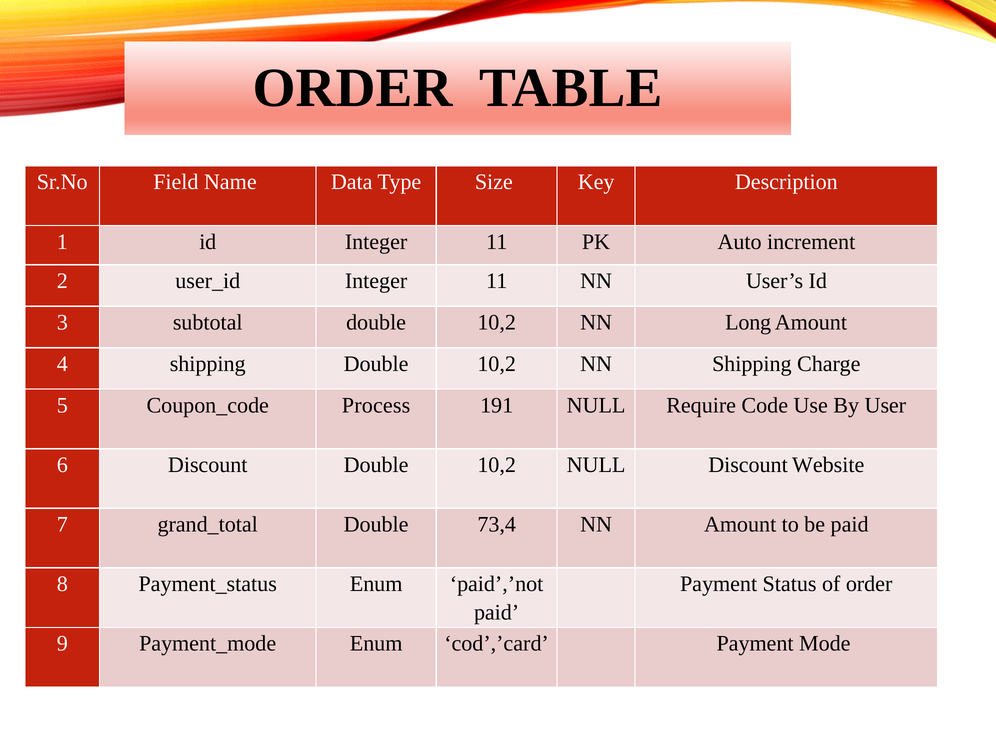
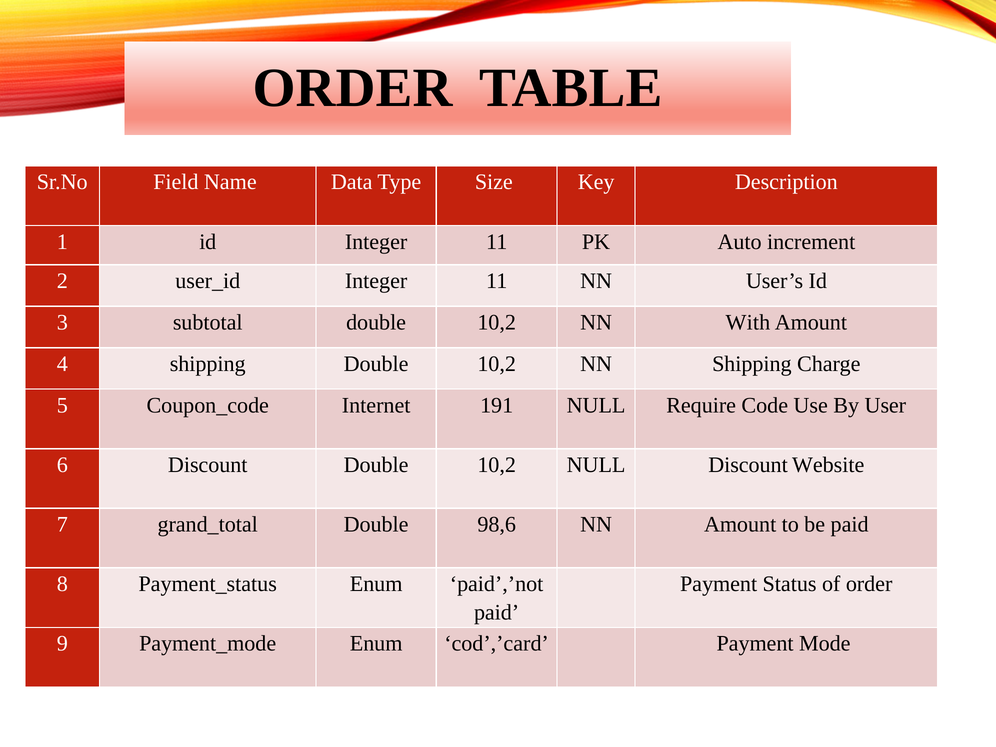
Long: Long -> With (748, 322)
Process: Process -> Internet (376, 405)
73,4: 73,4 -> 98,6 (497, 524)
